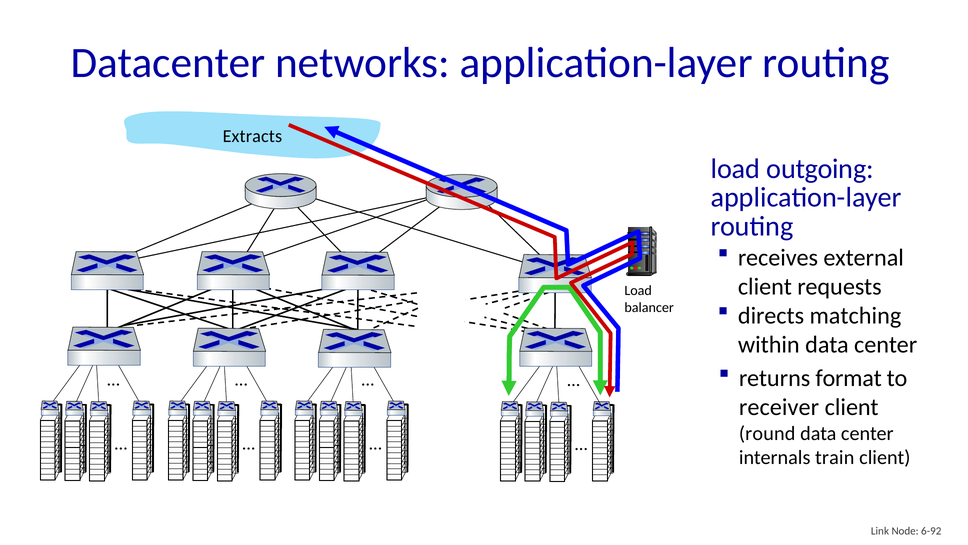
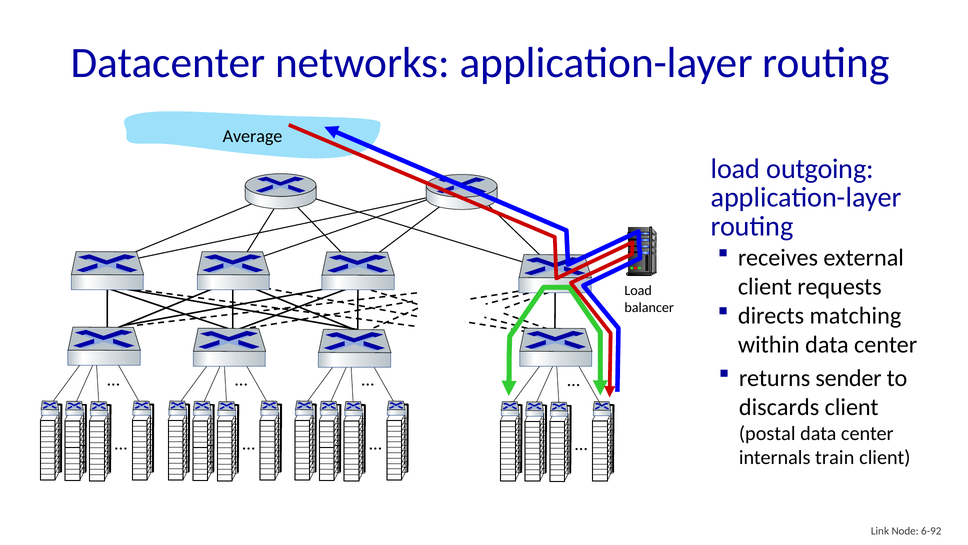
Extracts: Extracts -> Average (252, 136)
format: format -> sender (849, 378)
receiver: receiver -> discards (779, 407)
round: round -> postal (767, 433)
